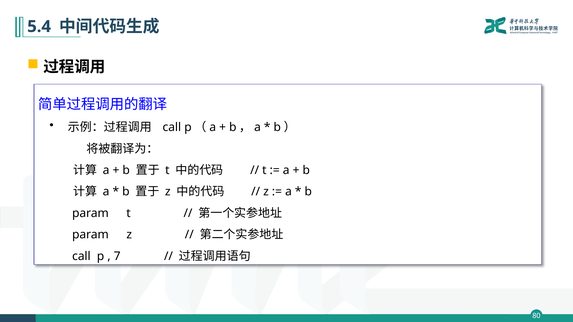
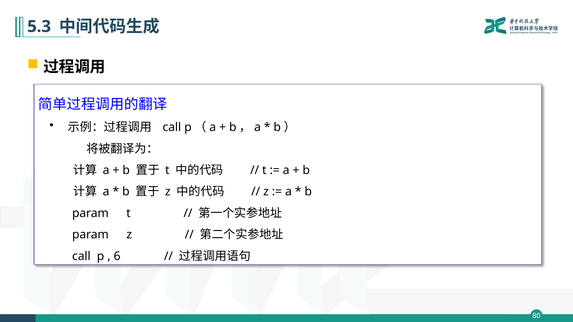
5.4: 5.4 -> 5.3 (39, 27)
7: 7 -> 6 (117, 256)
